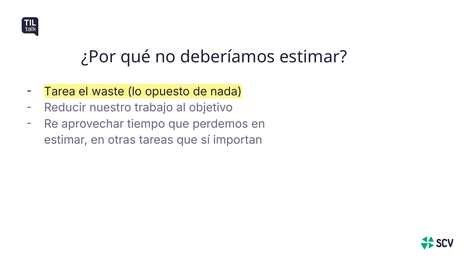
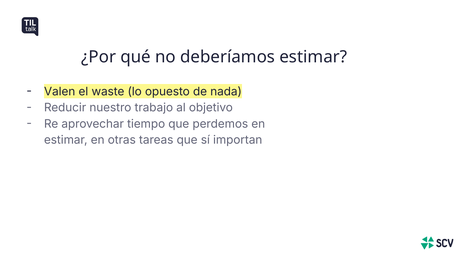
Tarea: Tarea -> Valen (60, 92)
